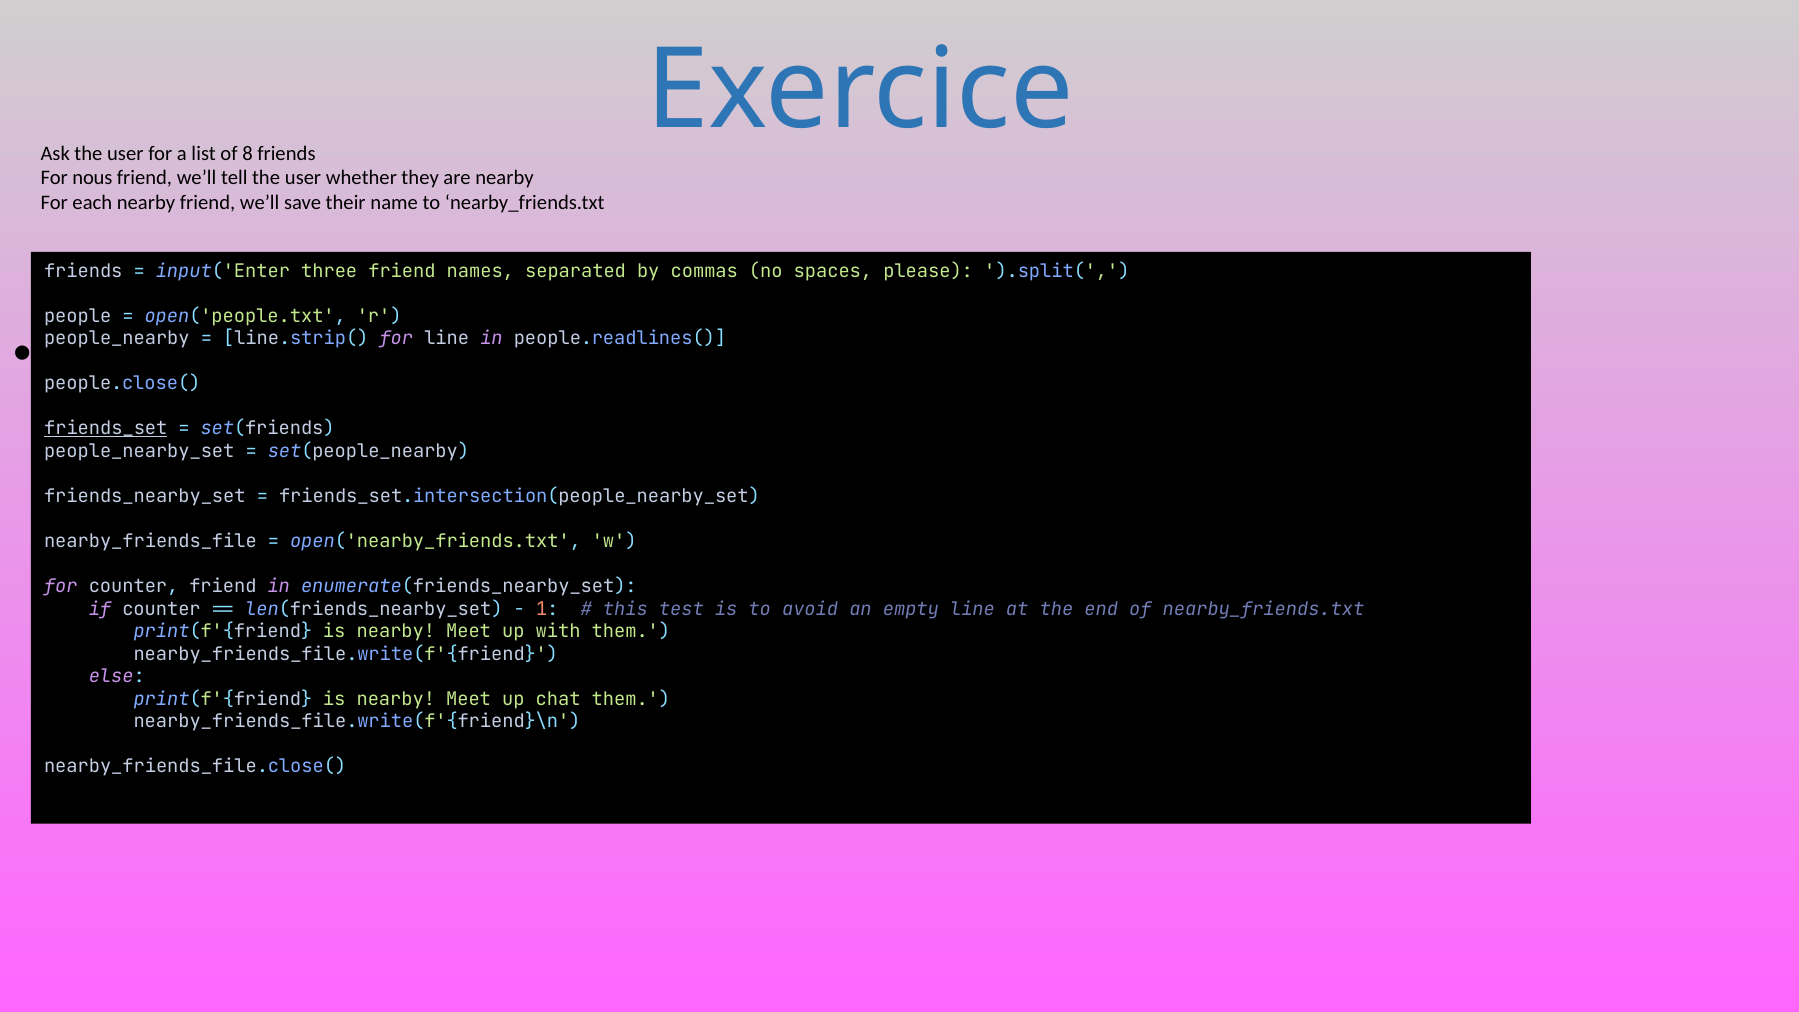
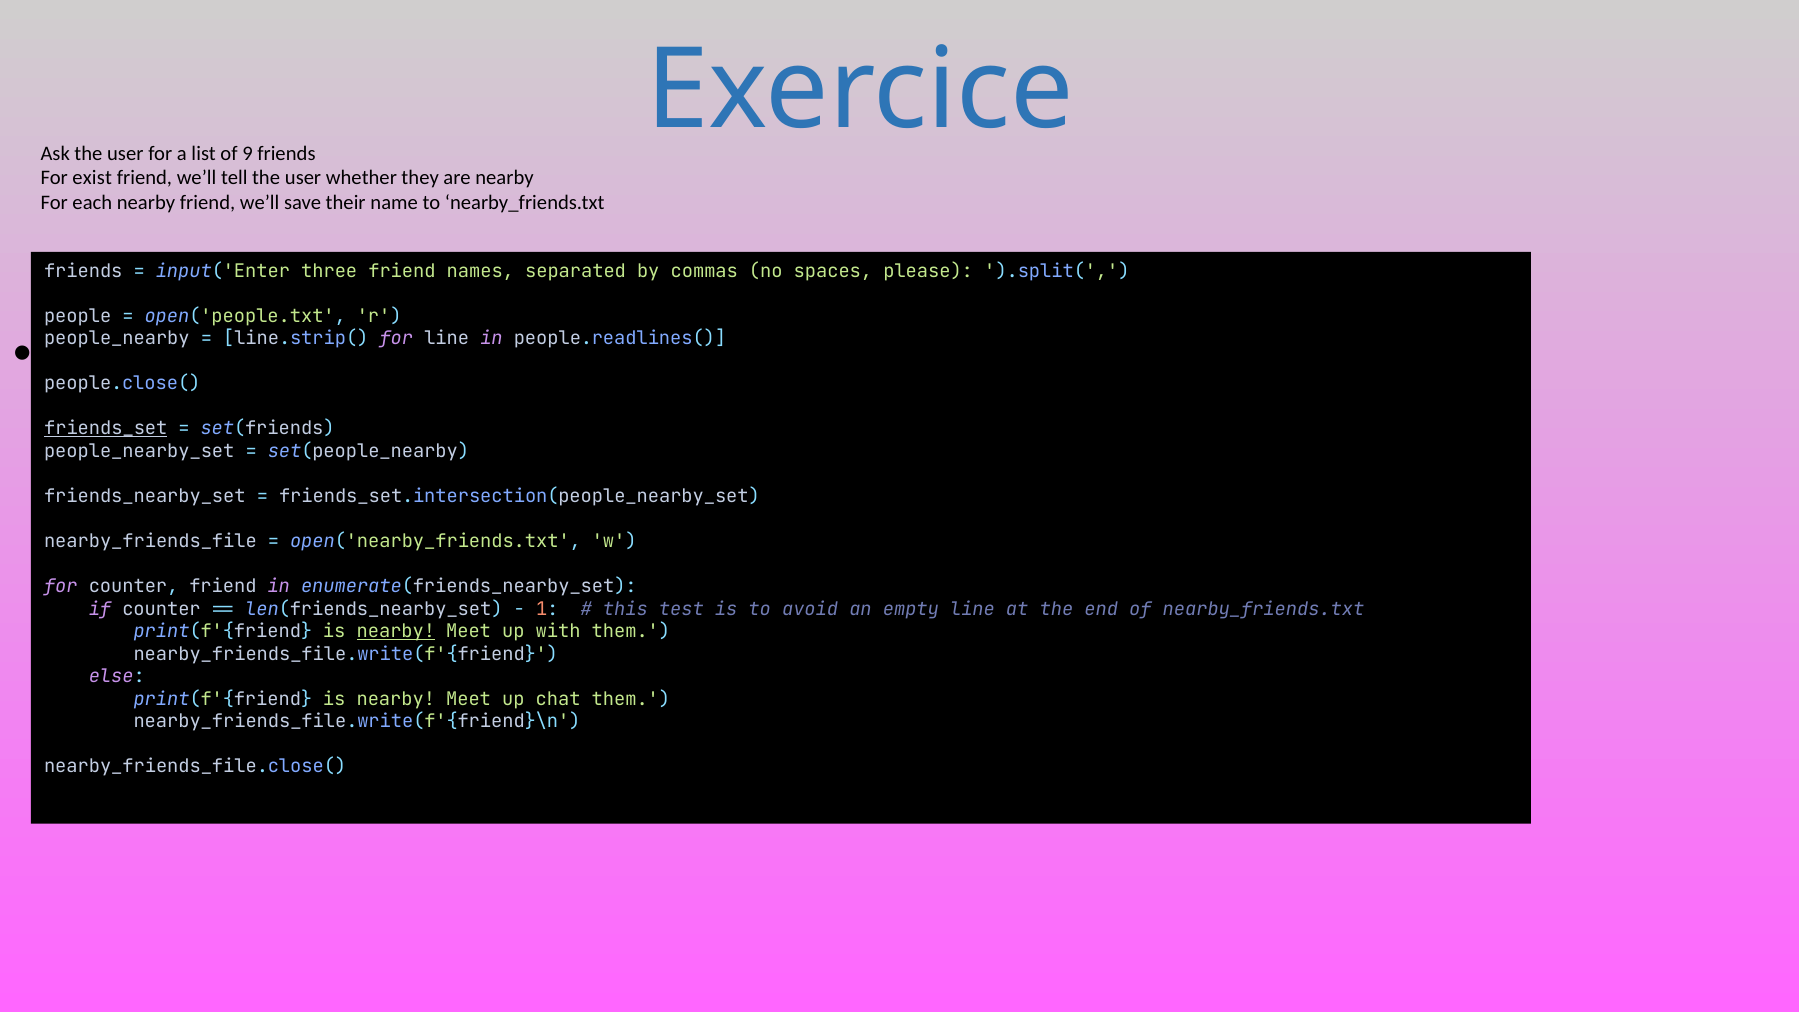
8: 8 -> 9 (247, 153)
nous: nous -> exist (92, 178)
nearby underline: none -> present (396, 631)
